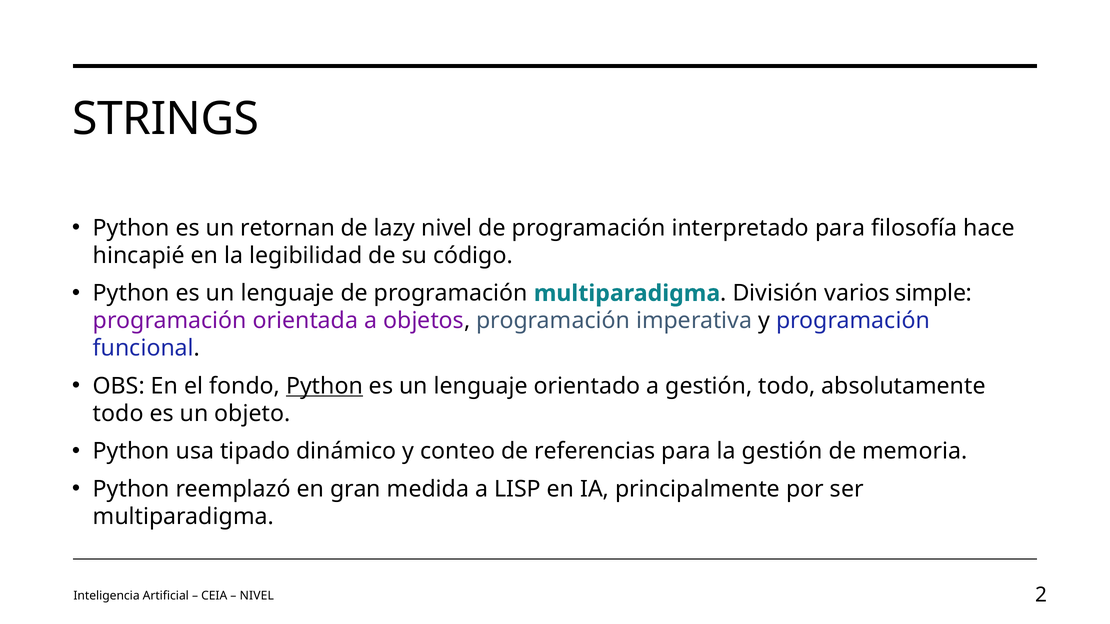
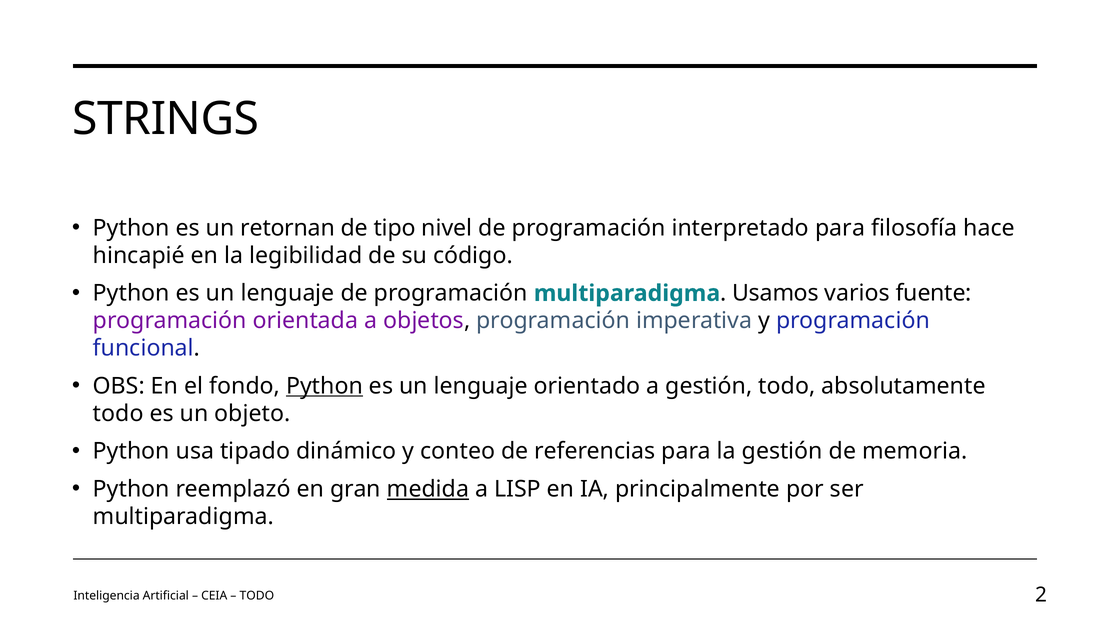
lazy: lazy -> tipo (395, 228)
División: División -> Usamos (776, 293)
simple: simple -> fuente (934, 293)
medida underline: none -> present (428, 489)
NIVEL: NIVEL -> TODO (257, 596)
